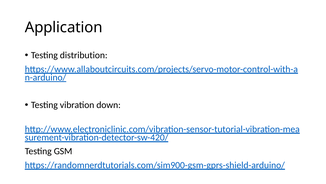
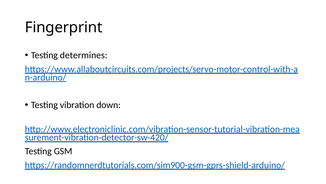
Application: Application -> Fingerprint (64, 27)
distribution: distribution -> determines (84, 55)
